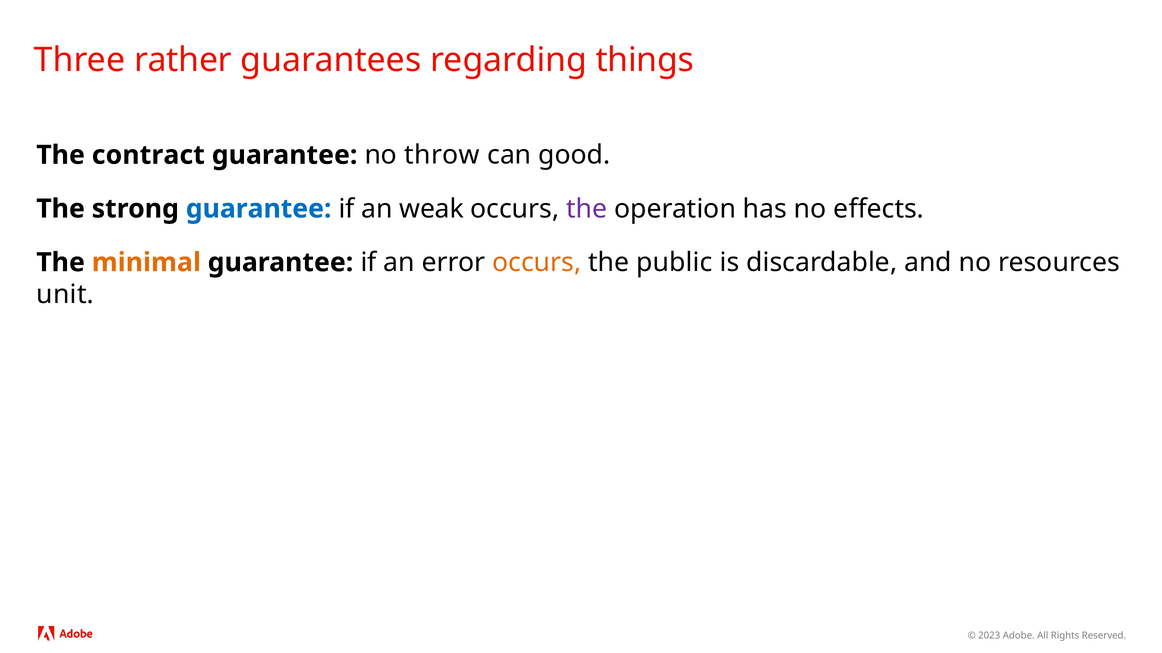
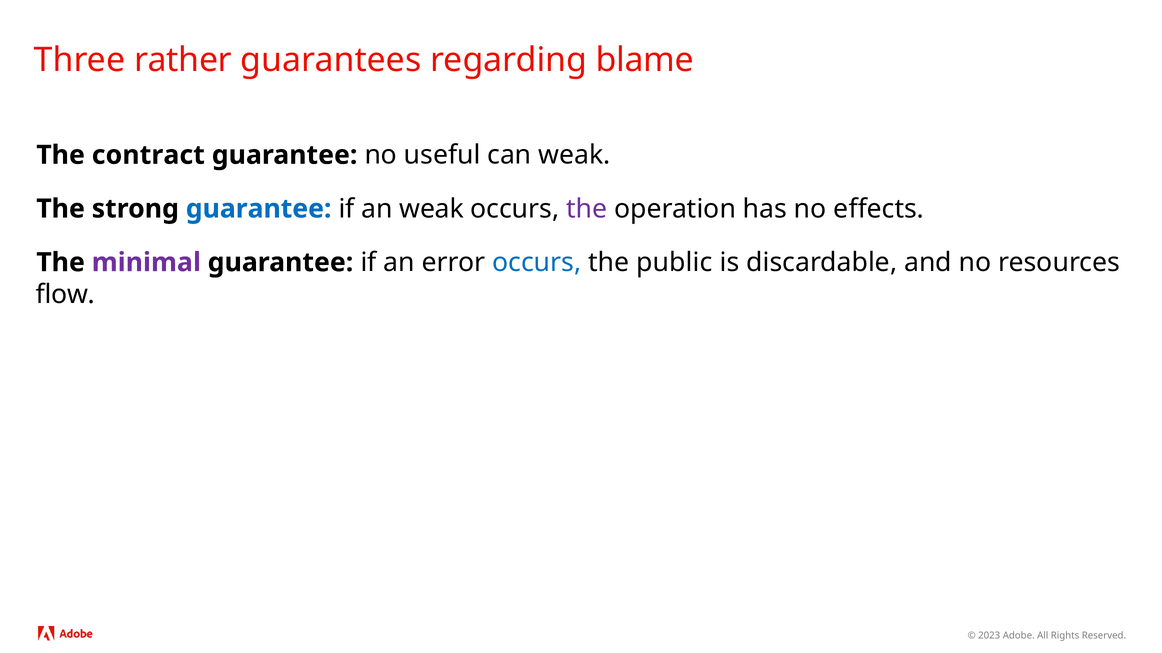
things: things -> blame (645, 60)
throw: throw -> useful (442, 155)
can good: good -> weak (574, 155)
minimal colour: orange -> purple (146, 263)
occurs colour: orange -> blue (537, 263)
unit: unit -> flow (66, 295)
